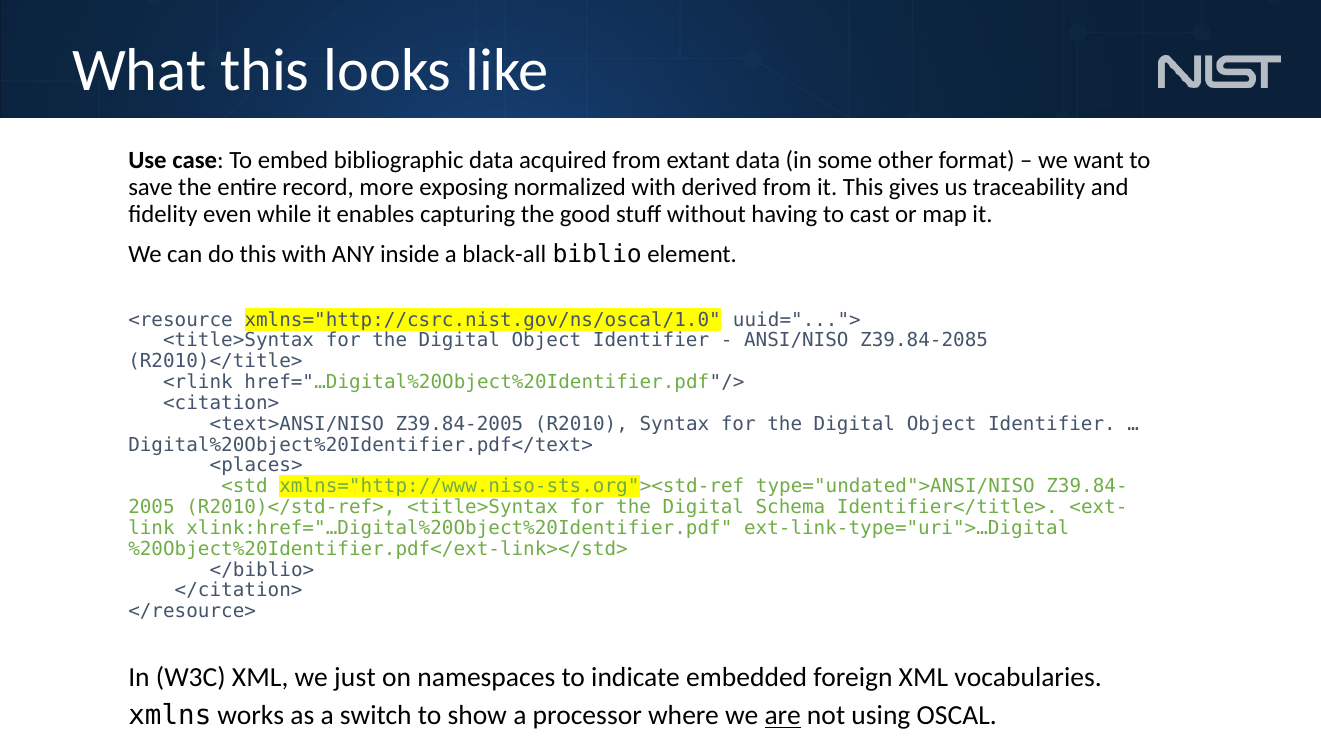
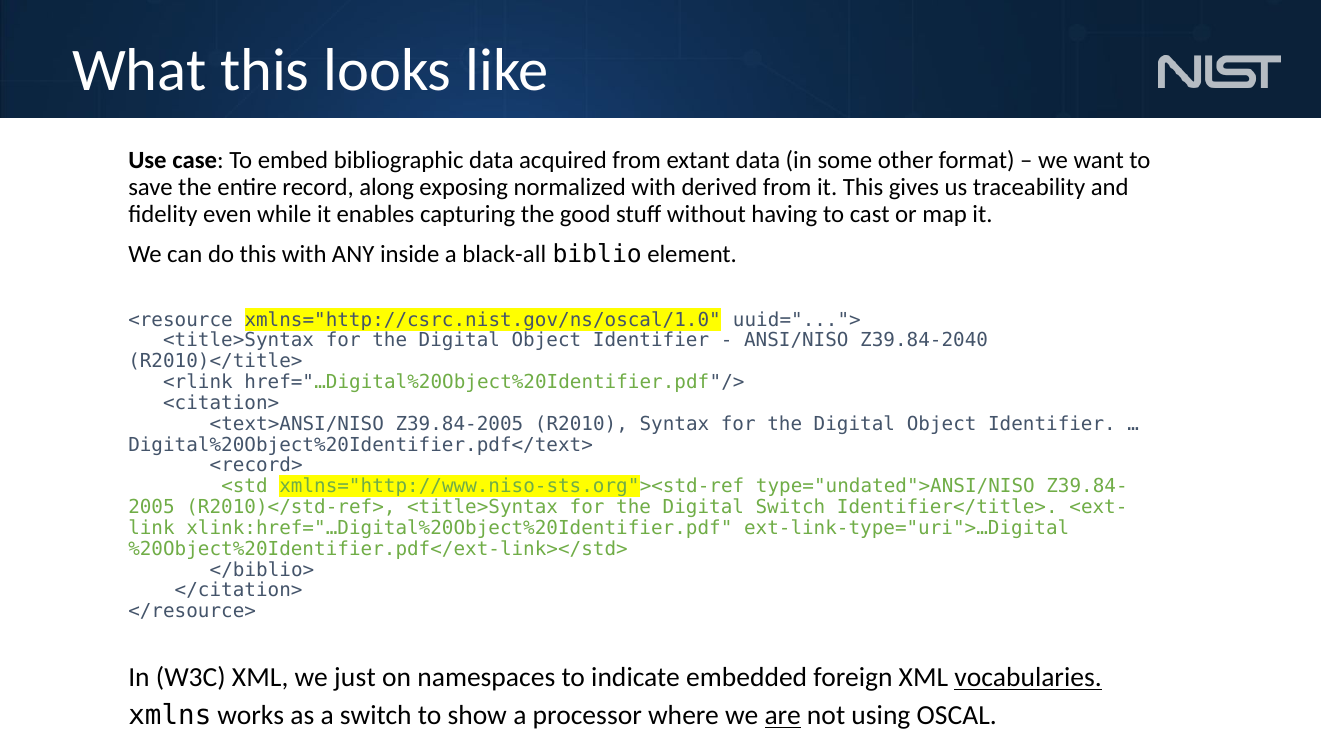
more: more -> along (387, 187)
Z39.84-2085: Z39.84-2085 -> Z39.84-2040 (924, 341)
<places>: <places> -> <record> (256, 466)
Digital Schema: Schema -> Switch (790, 507)
vocabularies underline: none -> present (1028, 678)
